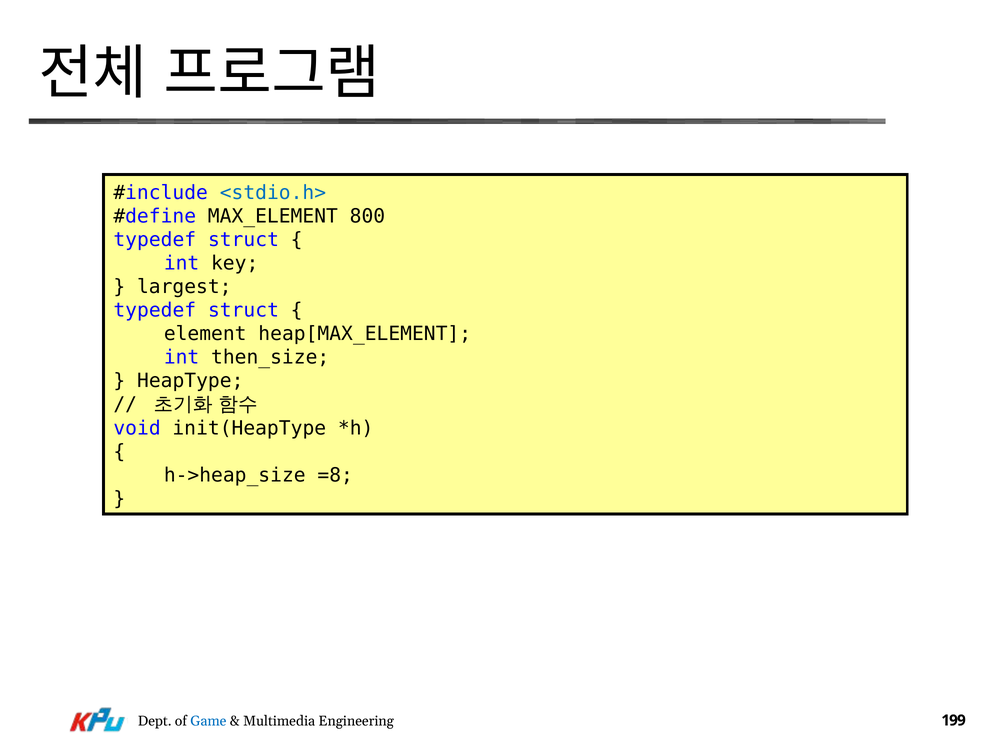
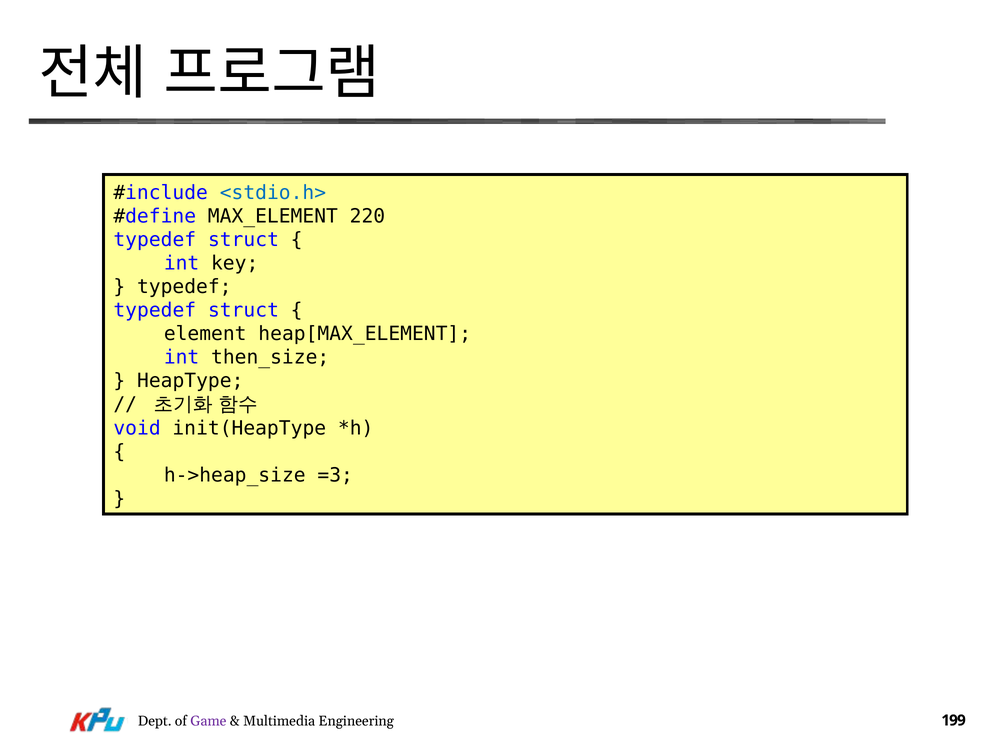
800: 800 -> 220 (367, 216)
largest: largest -> typedef (184, 287)
=8: =8 -> =3 (335, 475)
Game colour: blue -> purple (208, 721)
